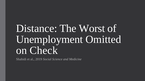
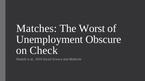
Distance: Distance -> Matches (37, 29)
Omitted: Omitted -> Obscure (103, 40)
